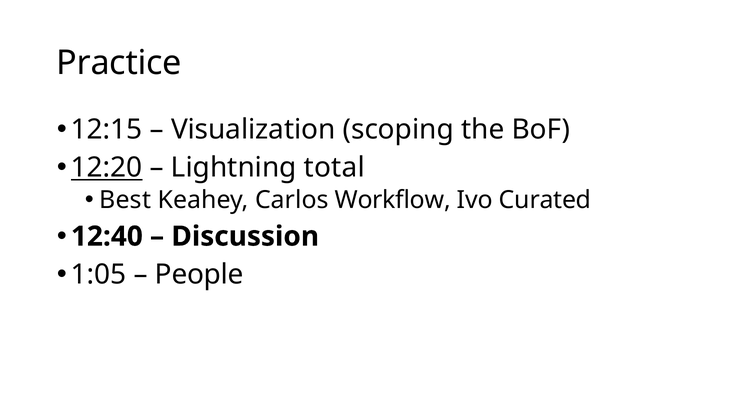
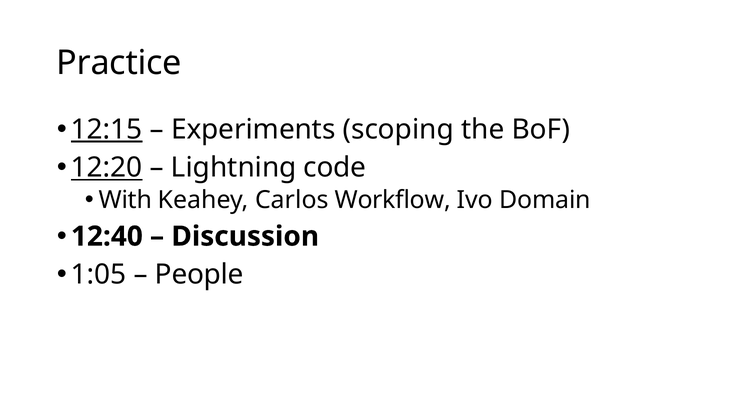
12:15 underline: none -> present (107, 130)
Visualization: Visualization -> Experiments (253, 130)
total: total -> code (335, 168)
Best: Best -> With (125, 200)
Curated: Curated -> Domain (545, 200)
